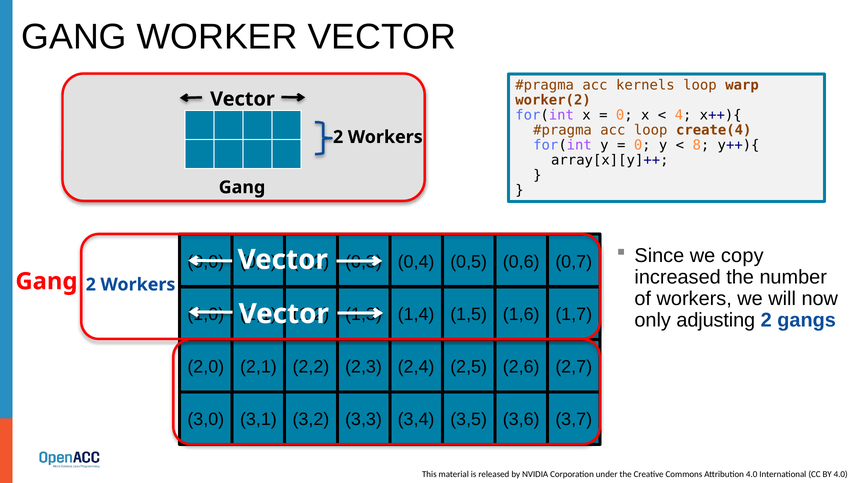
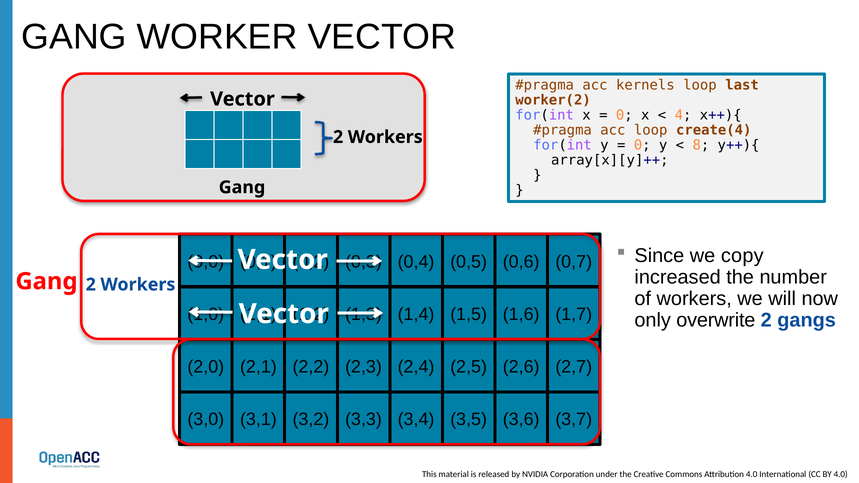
warp: warp -> last (742, 85)
adjusting: adjusting -> overwrite (716, 320)
